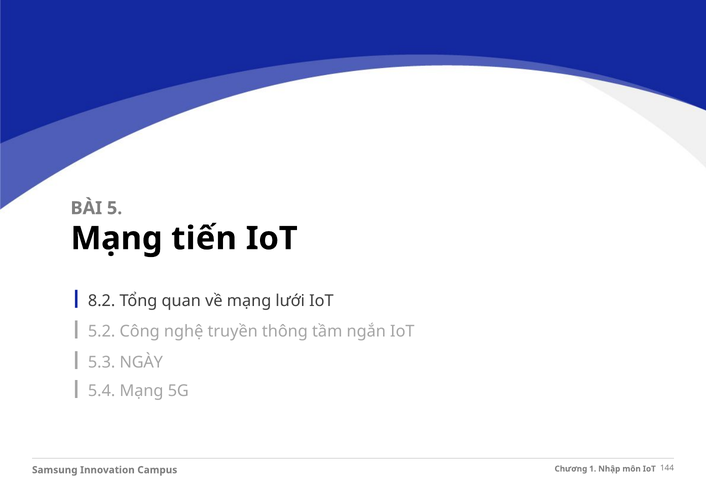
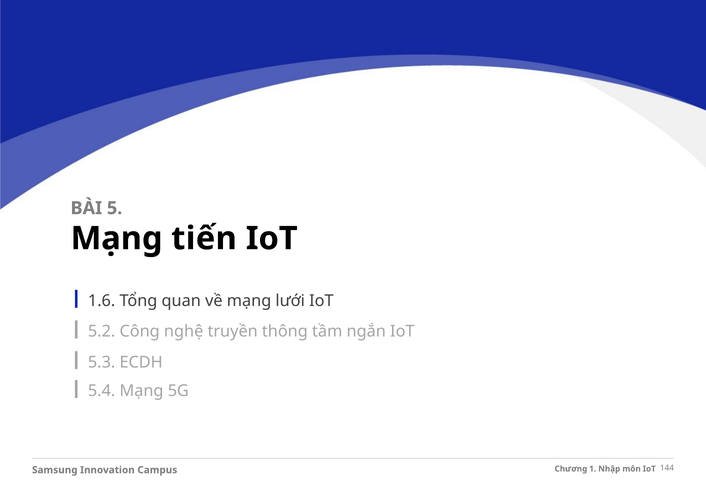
8.2: 8.2 -> 1.6 (102, 301)
NGÀY: NGÀY -> ECDH (141, 362)
